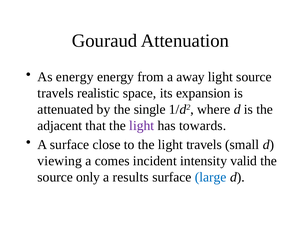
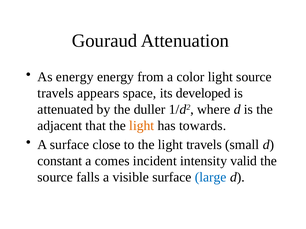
away: away -> color (191, 77)
realistic: realistic -> appears (98, 93)
expansion: expansion -> developed (203, 93)
single: single -> duller (150, 110)
light colour: purple -> orange (142, 126)
viewing: viewing -> constant (60, 161)
only: only -> falls (88, 178)
results: results -> visible (131, 178)
